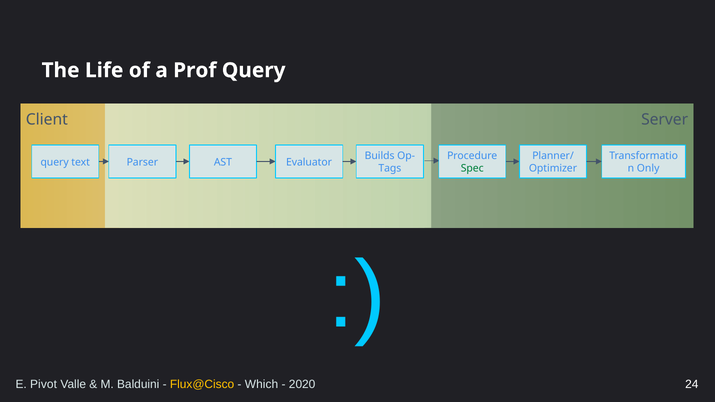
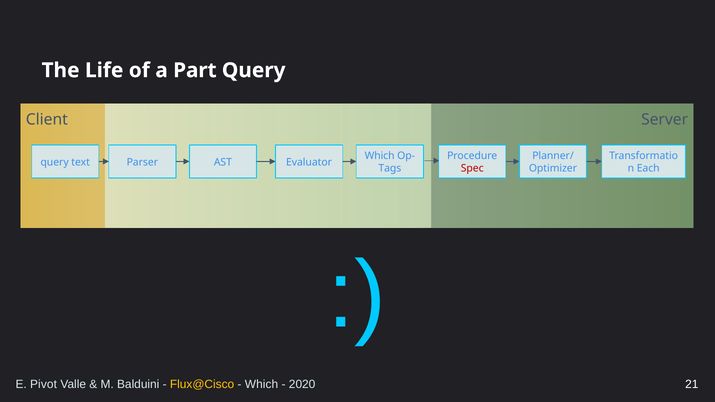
Prof: Prof -> Part (195, 70)
Builds: Builds -> Which (380, 156)
Spec colour: green -> red (472, 169)
Only: Only -> Each (648, 169)
24: 24 -> 21 (692, 384)
